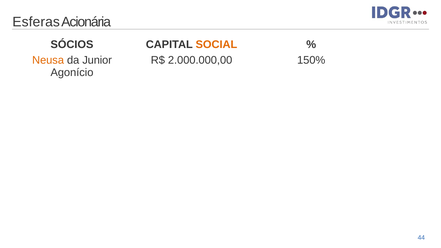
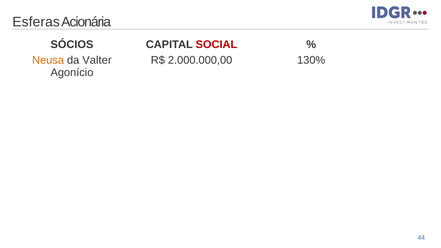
SOCIAL colour: orange -> red (216, 45)
Junior: Junior -> Valter (97, 60)
150%: 150% -> 130% (311, 60)
